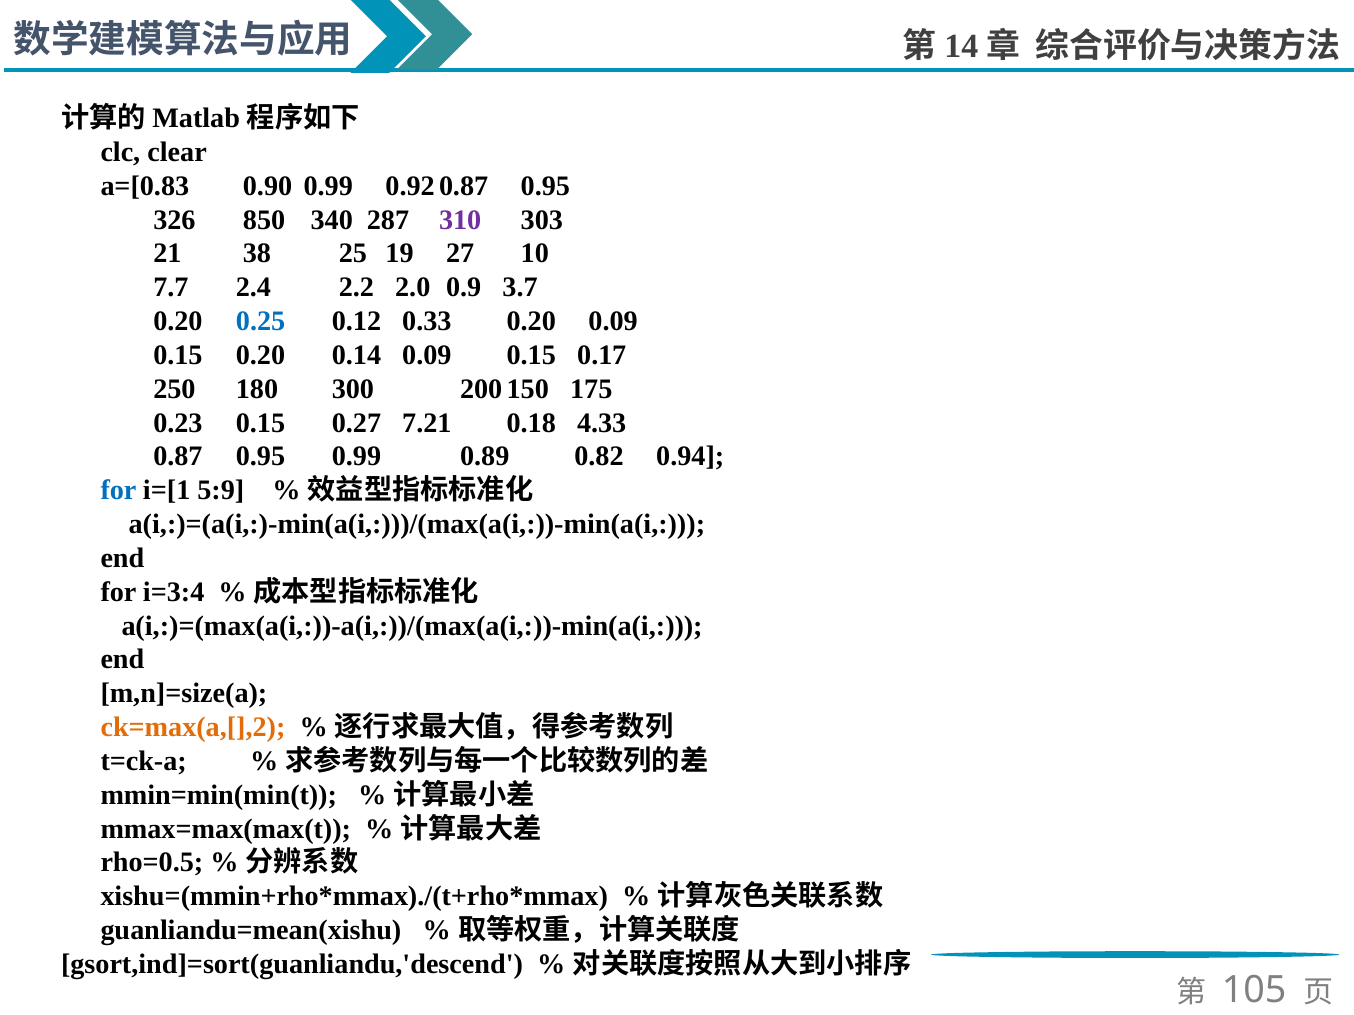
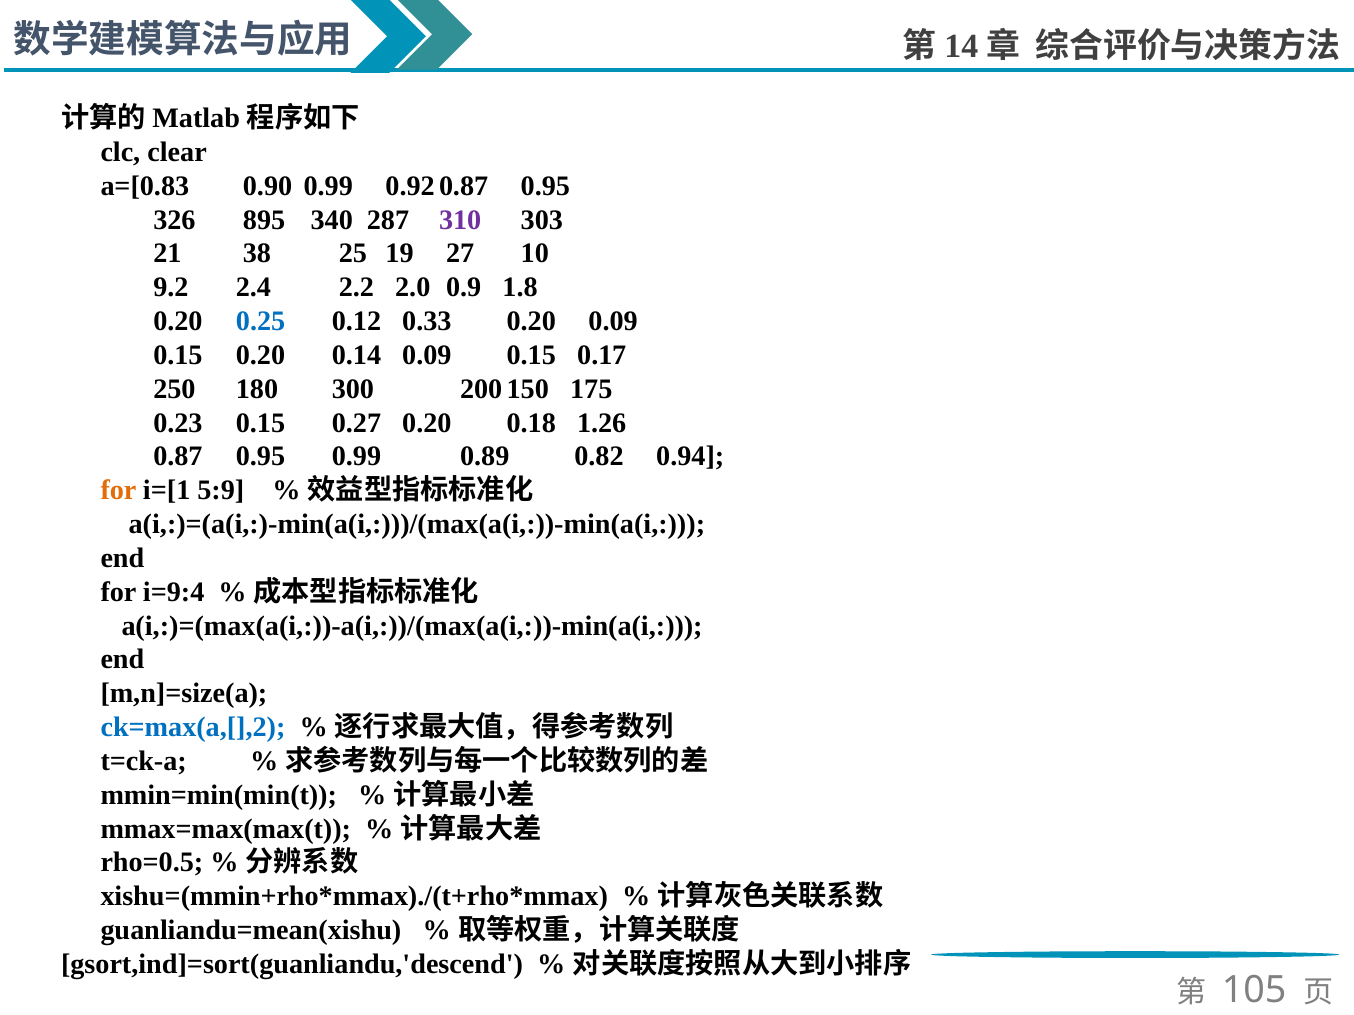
850: 850 -> 895 (264, 220)
7.7: 7.7 -> 9.2 (171, 288)
3.7: 3.7 -> 1.8 (520, 288)
0.27 7.21: 7.21 -> 0.20 (427, 423)
4.33: 4.33 -> 1.26 (602, 423)
for colour: blue -> orange (119, 491)
i=3:4: i=3:4 -> i=9:4 (174, 592)
ck=max(a,[],2 colour: orange -> blue (193, 728)
